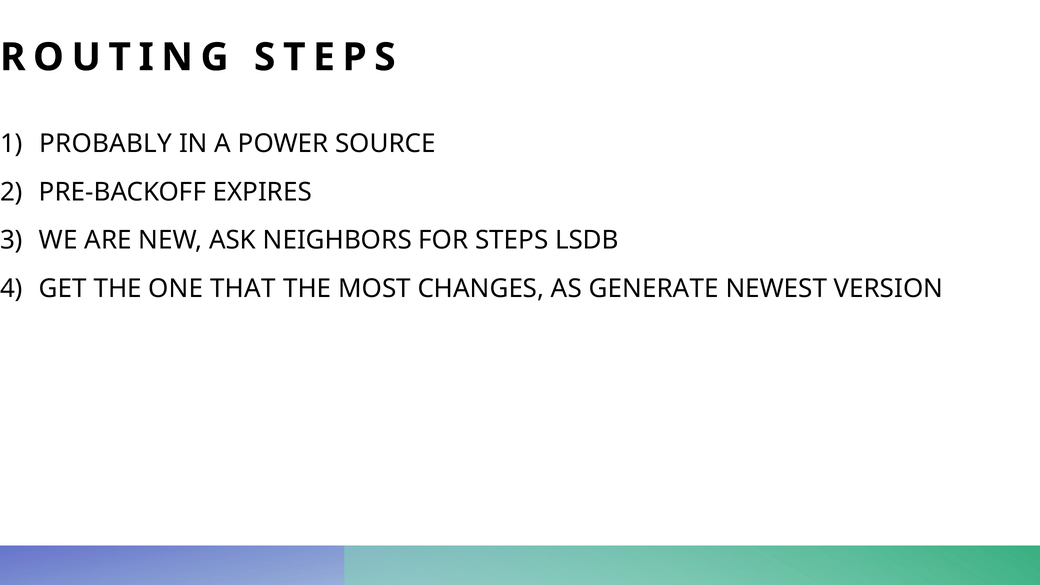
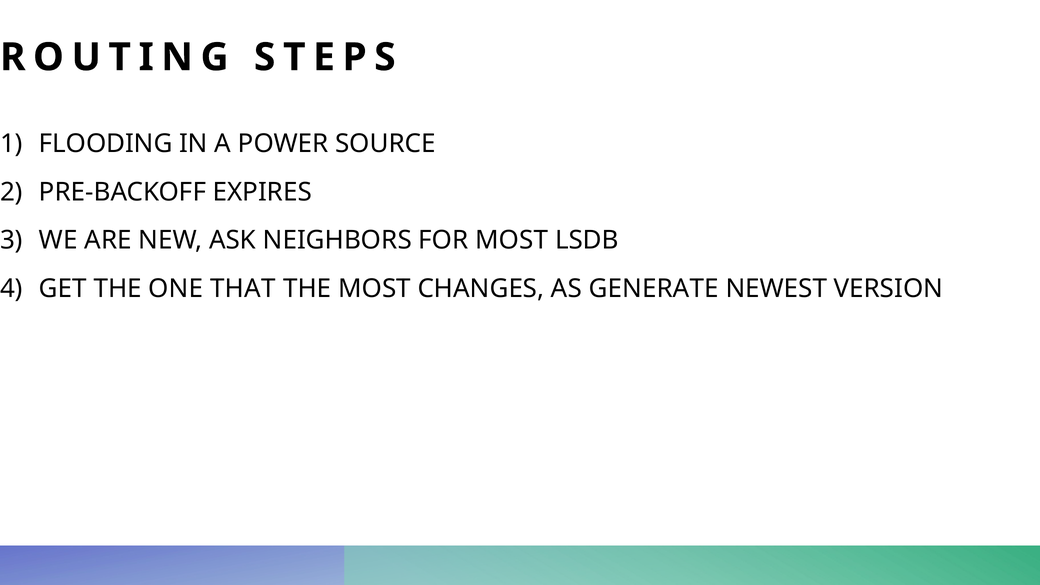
PROBABLY: PROBABLY -> FLOODING (106, 144)
FOR STEPS: STEPS -> MOST (512, 240)
